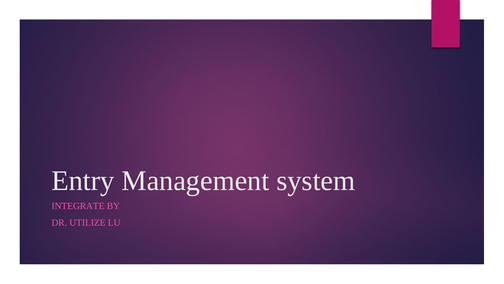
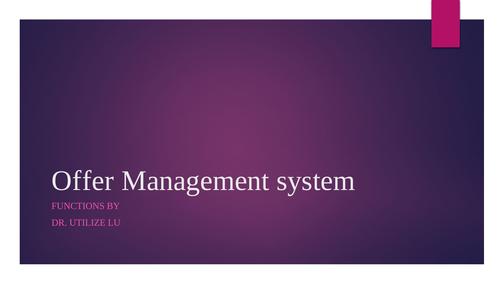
Entry: Entry -> Offer (83, 181)
INTEGRATE: INTEGRATE -> FUNCTIONS (78, 206)
